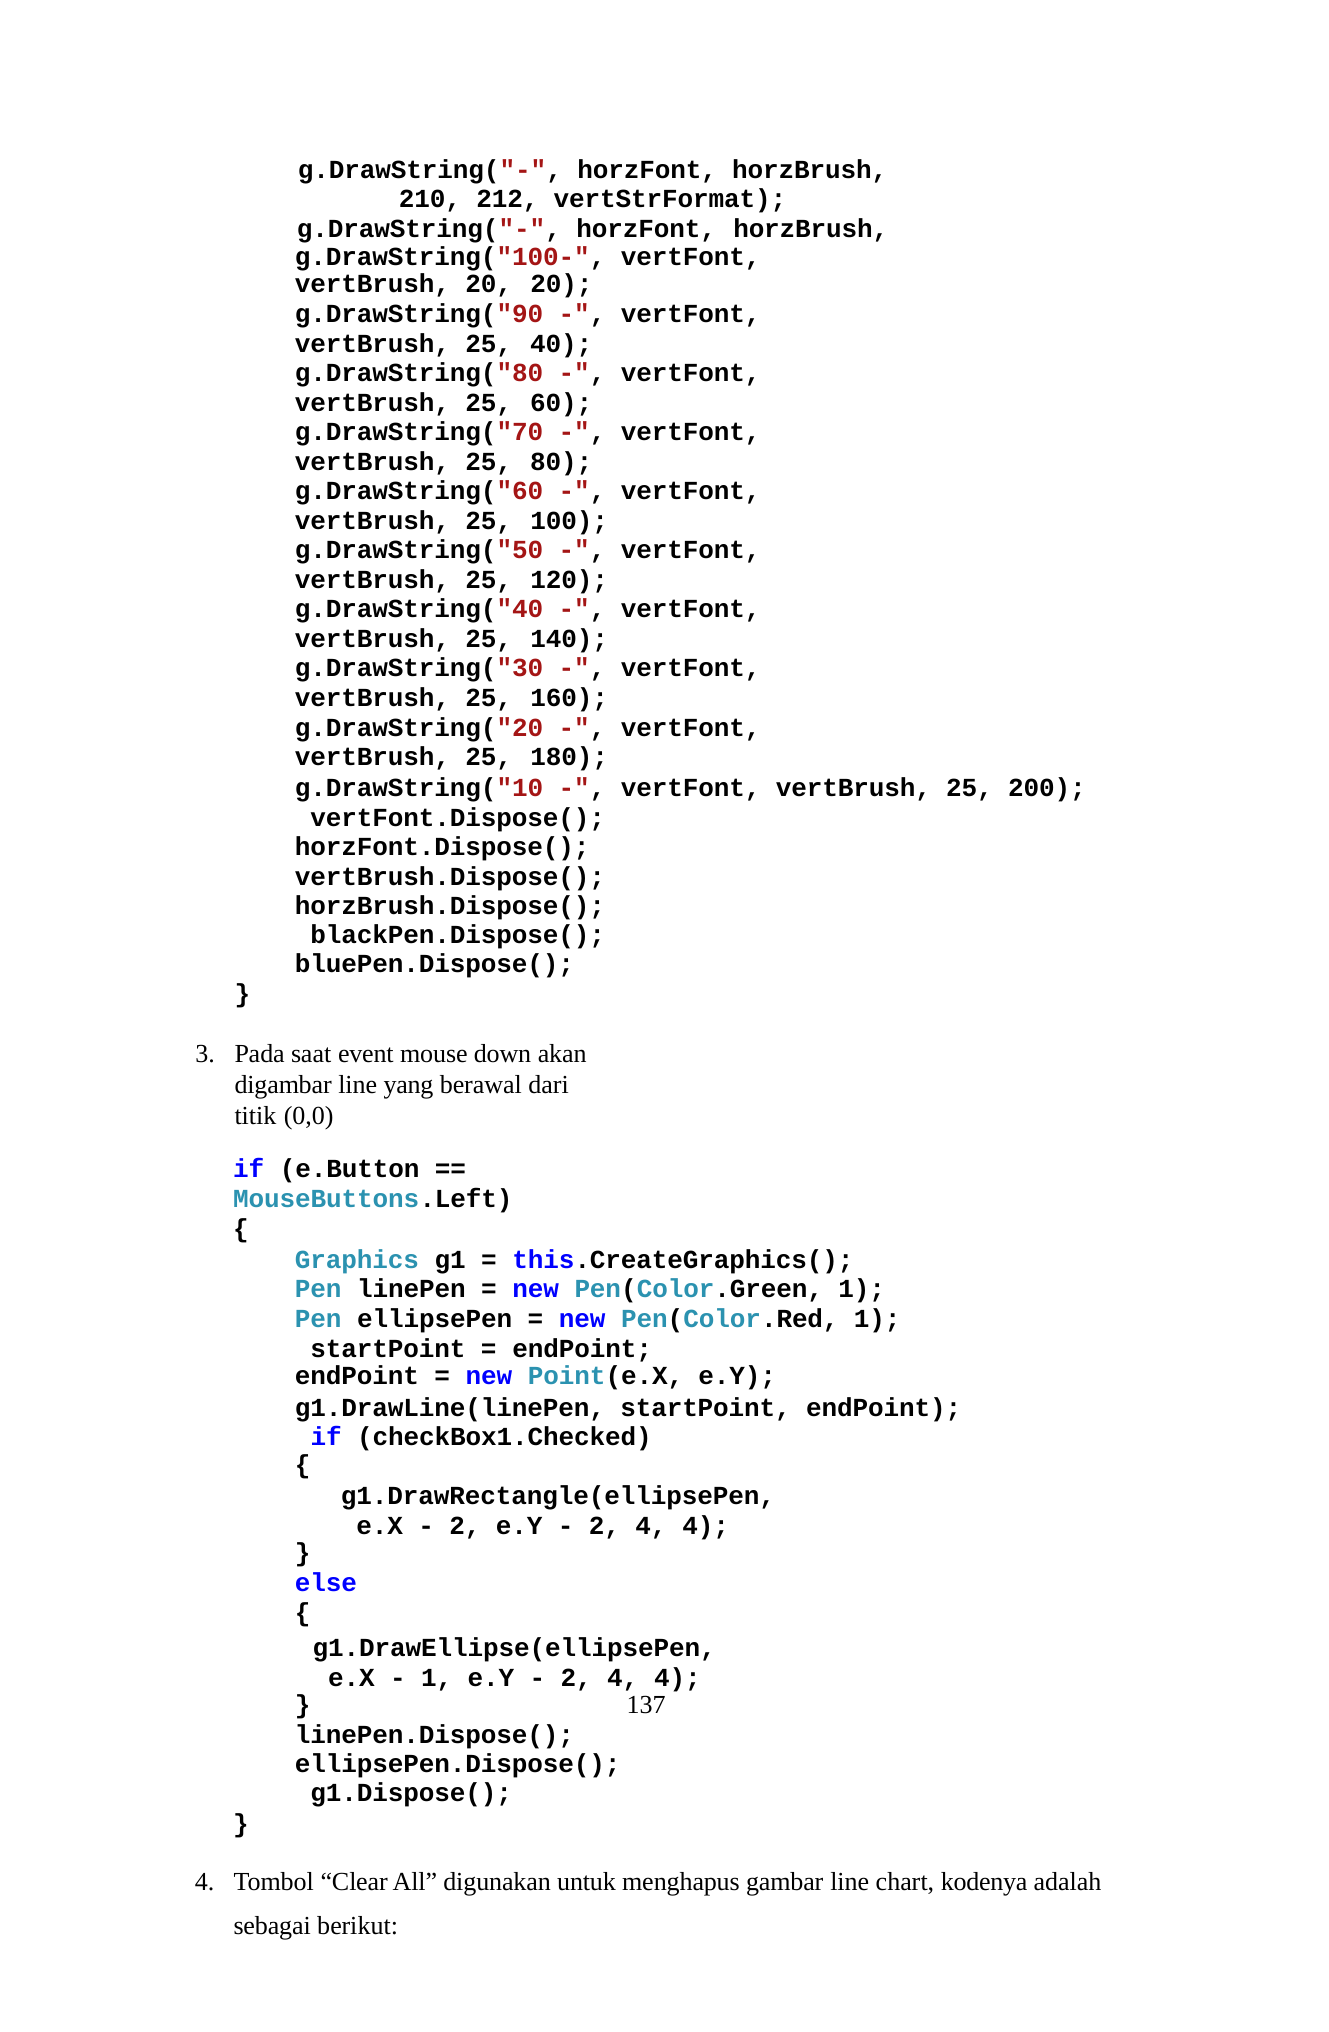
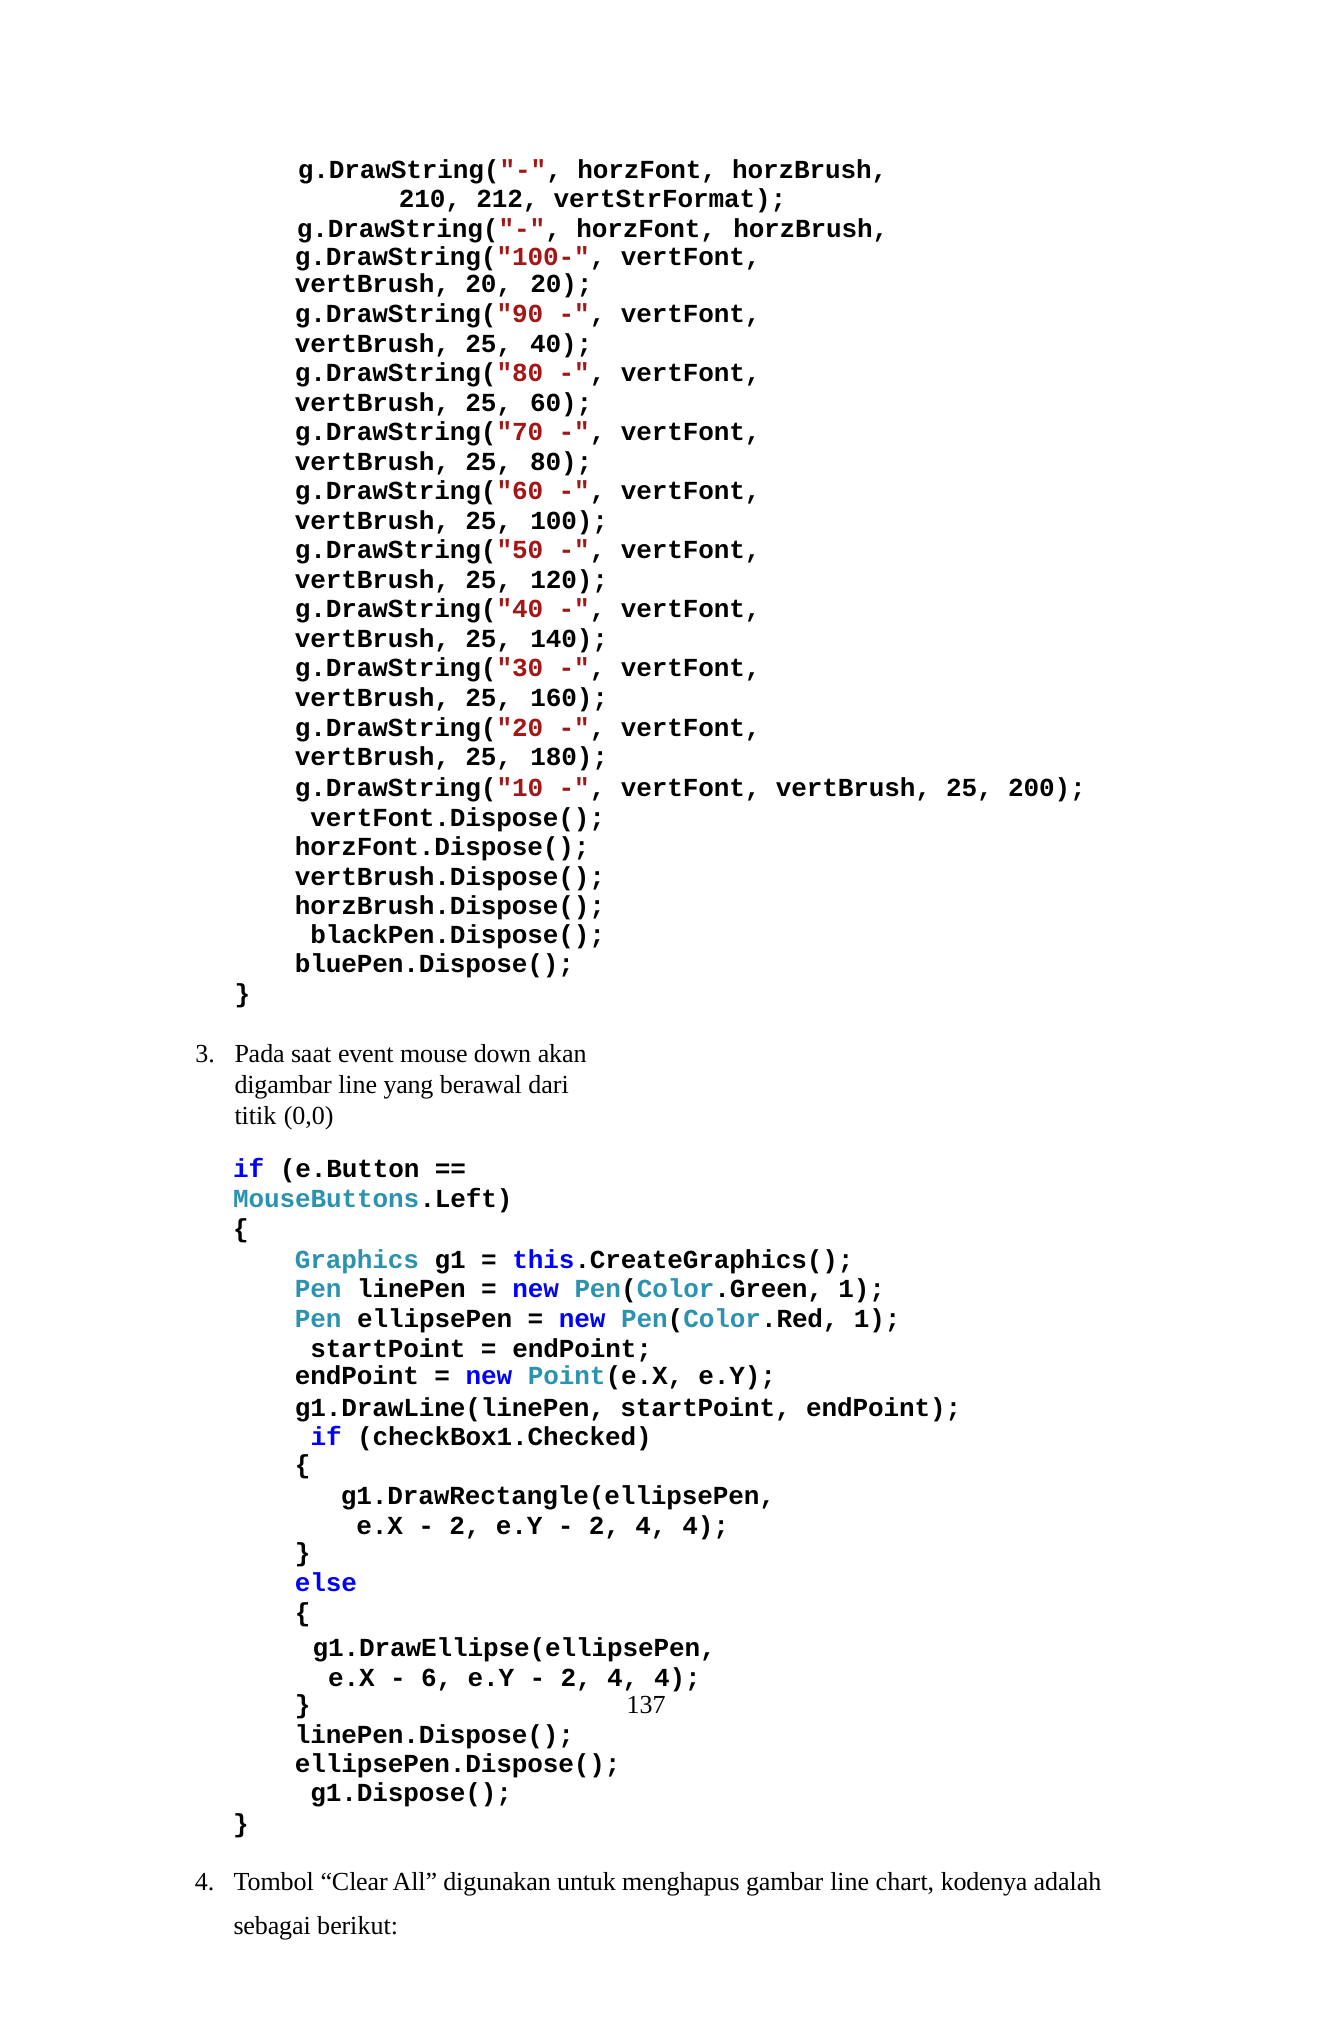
1: 1 -> 6 (437, 1678)
